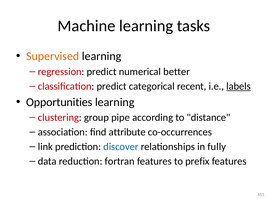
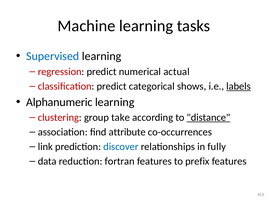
Supervised colour: orange -> blue (53, 56)
better: better -> actual (177, 72)
recent: recent -> shows (192, 86)
Opportunities: Opportunities -> Alphanumeric (59, 102)
pipe: pipe -> take (121, 117)
distance underline: none -> present (208, 117)
